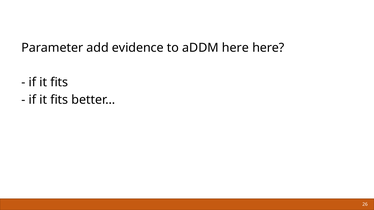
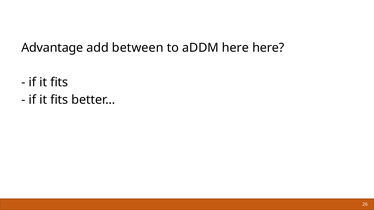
Parameter: Parameter -> Advantage (52, 48)
evidence: evidence -> between (138, 48)
